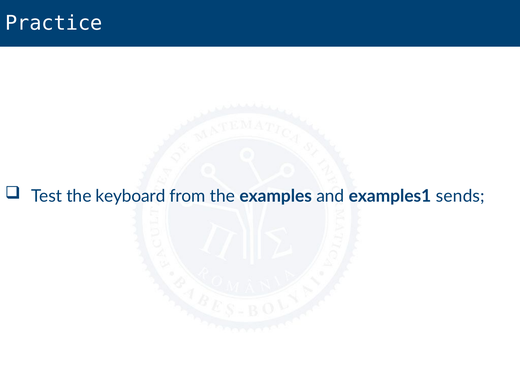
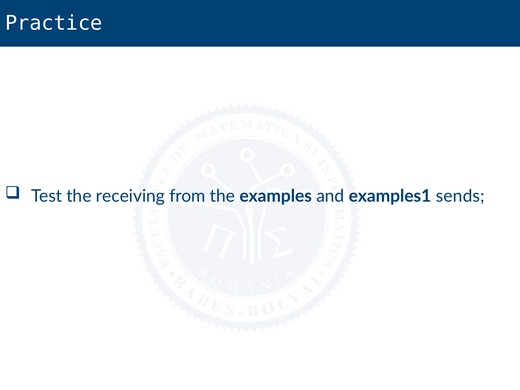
keyboard: keyboard -> receiving (130, 196)
